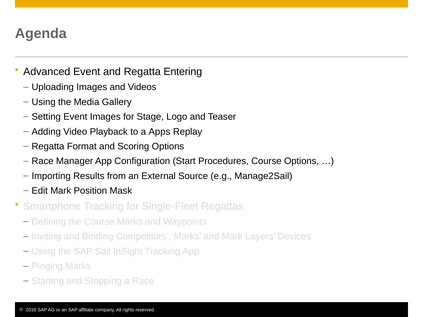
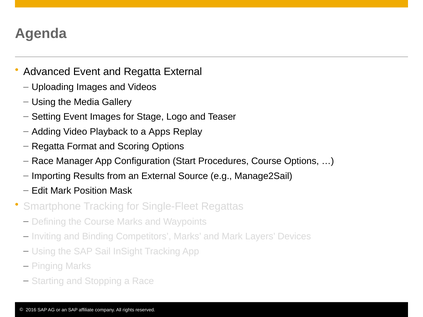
Regatta Entering: Entering -> External (183, 72)
